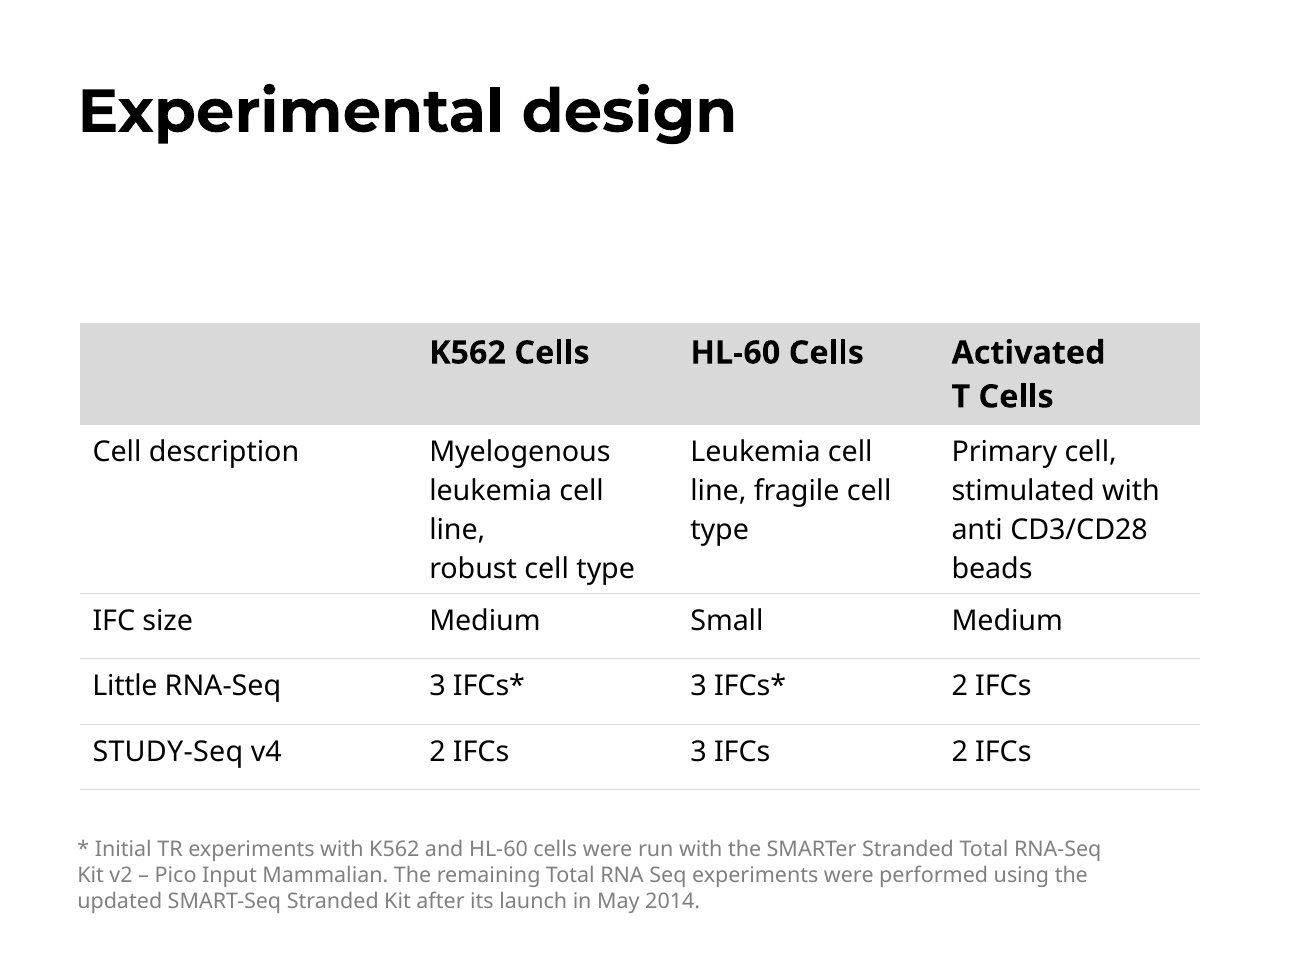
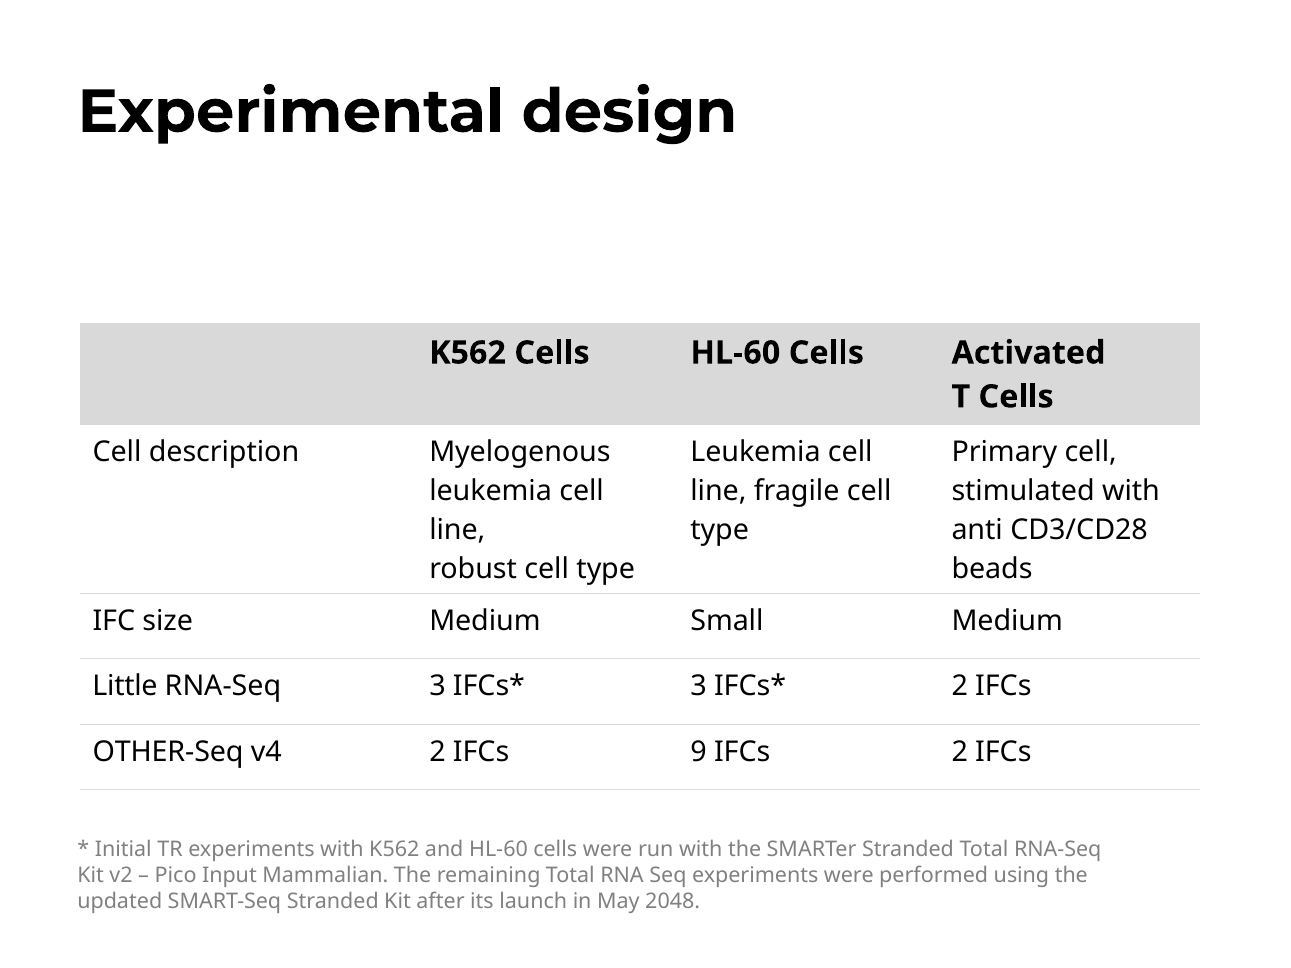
STUDY-Seq: STUDY-Seq -> OTHER-Seq (168, 752)
IFCs 3: 3 -> 9 (699, 752)
2014: 2014 -> 2048 (673, 901)
